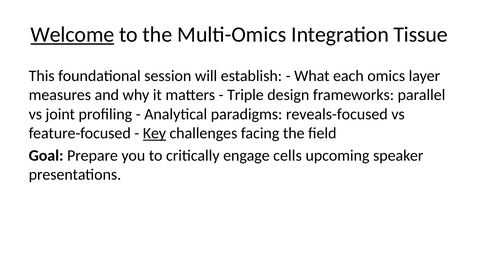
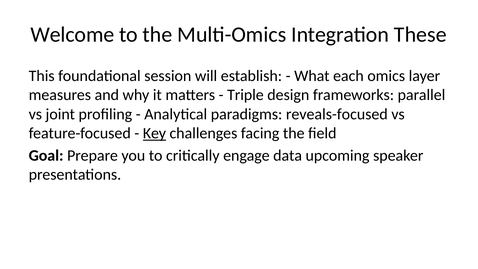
Welcome underline: present -> none (72, 35)
Tissue: Tissue -> These (420, 35)
cells: cells -> data (288, 155)
